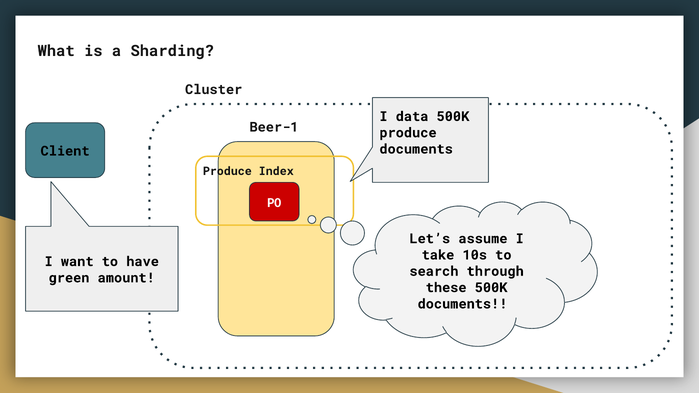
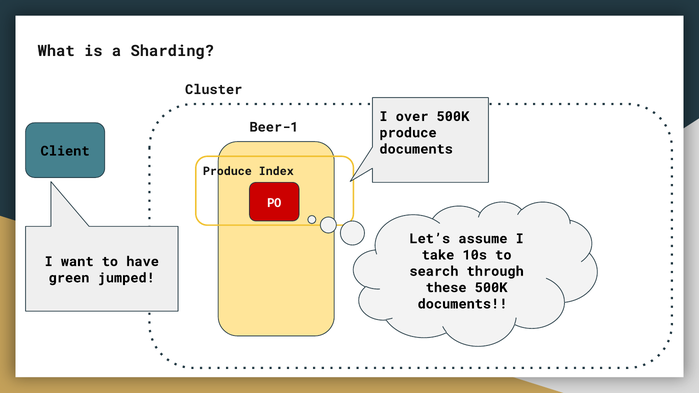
data: data -> over (412, 117)
amount: amount -> jumped (126, 278)
